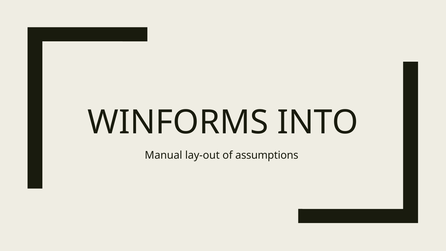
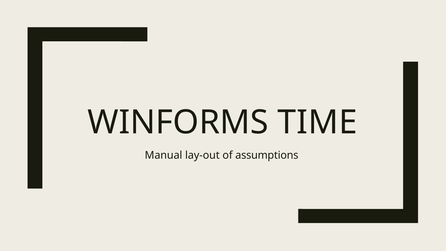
INTO: INTO -> TIME (318, 122)
